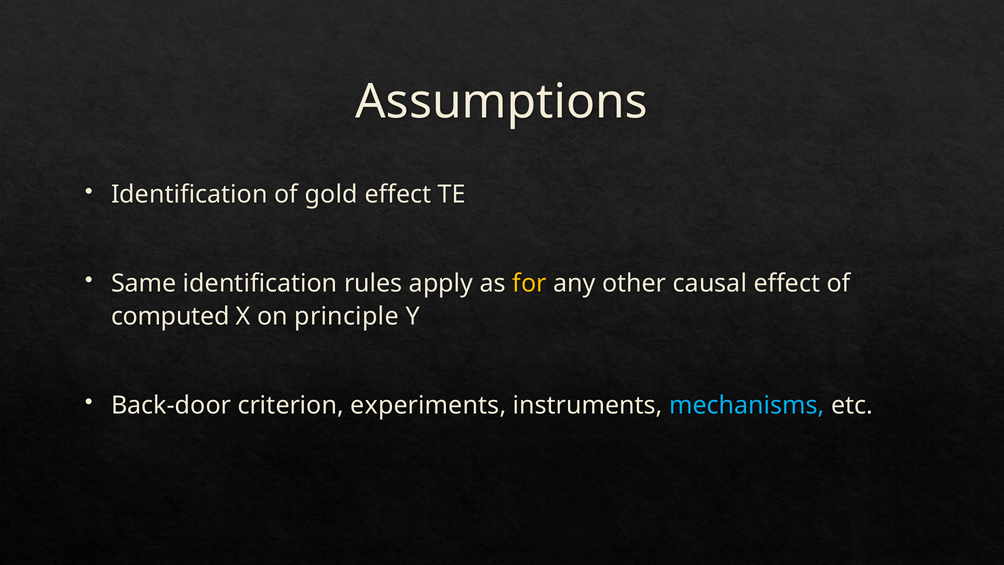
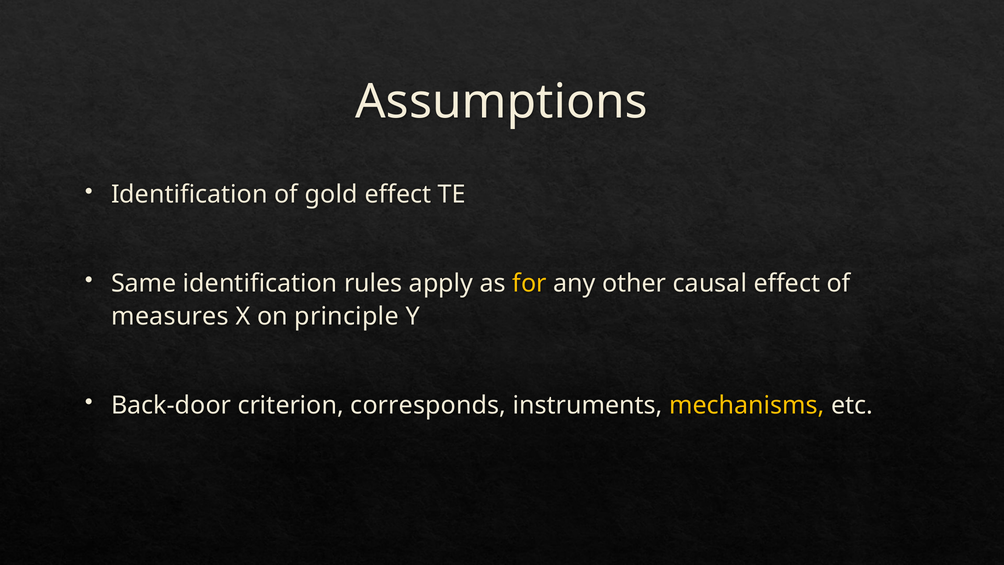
computed: computed -> measures (170, 317)
experiments: experiments -> corresponds (428, 405)
mechanisms colour: light blue -> yellow (747, 405)
